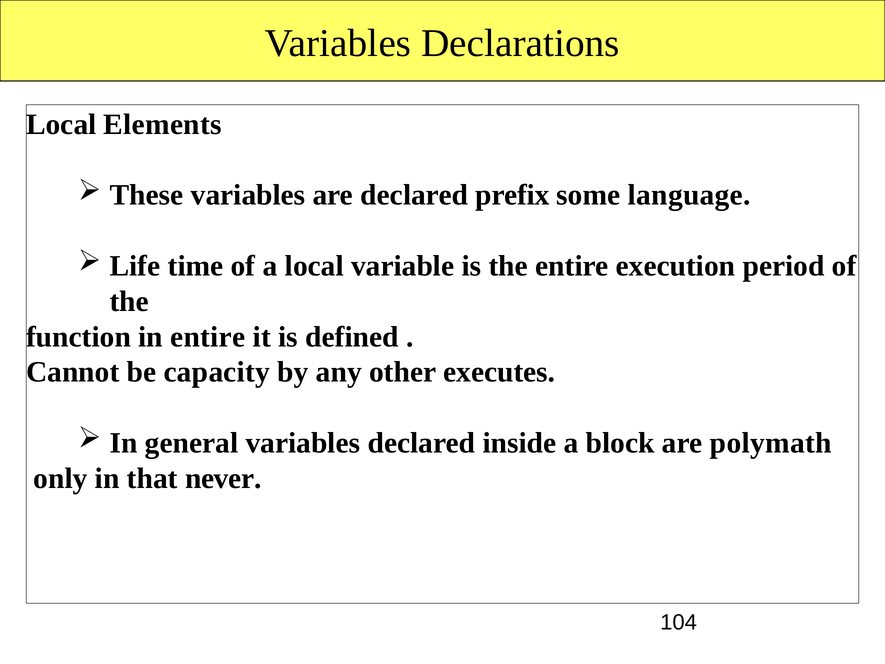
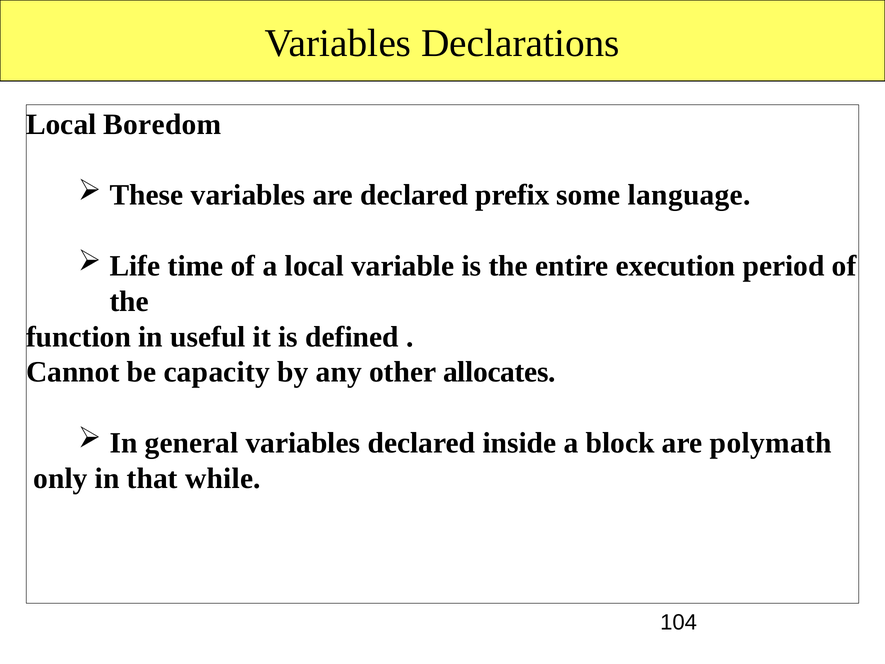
Elements: Elements -> Boredom (163, 124)
in entire: entire -> useful (208, 337)
executes: executes -> allocates (499, 372)
never: never -> while (223, 478)
